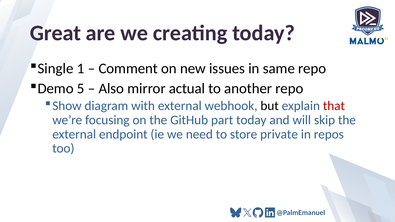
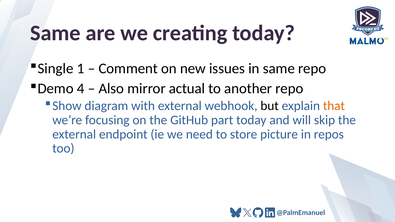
Great: Great -> Same (55, 33)
5: 5 -> 4 (81, 89)
that colour: red -> orange (334, 106)
private: private -> picture (279, 134)
